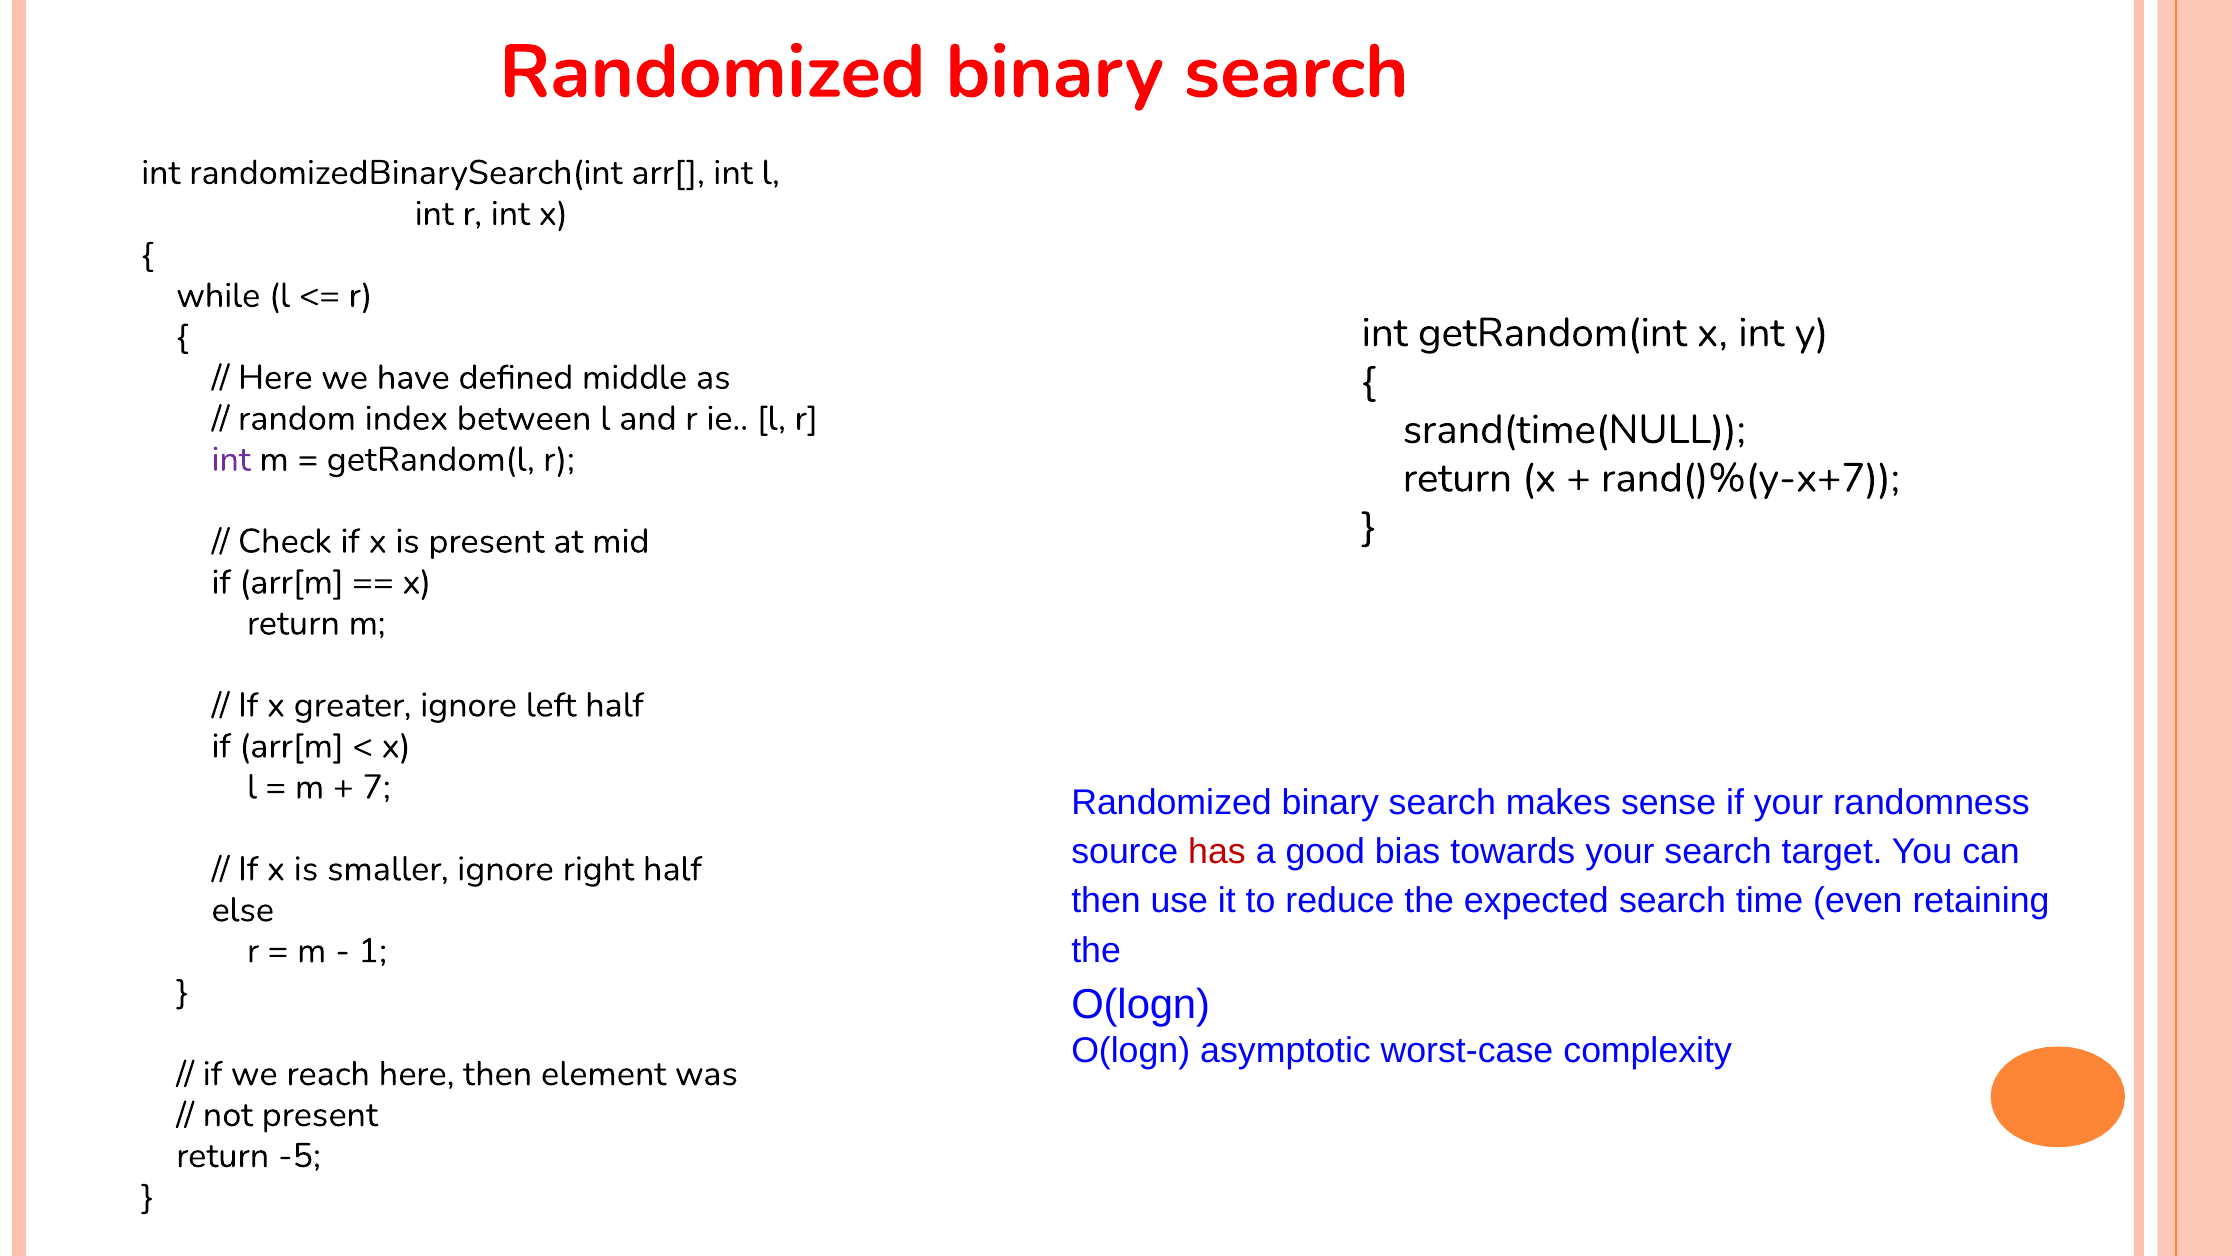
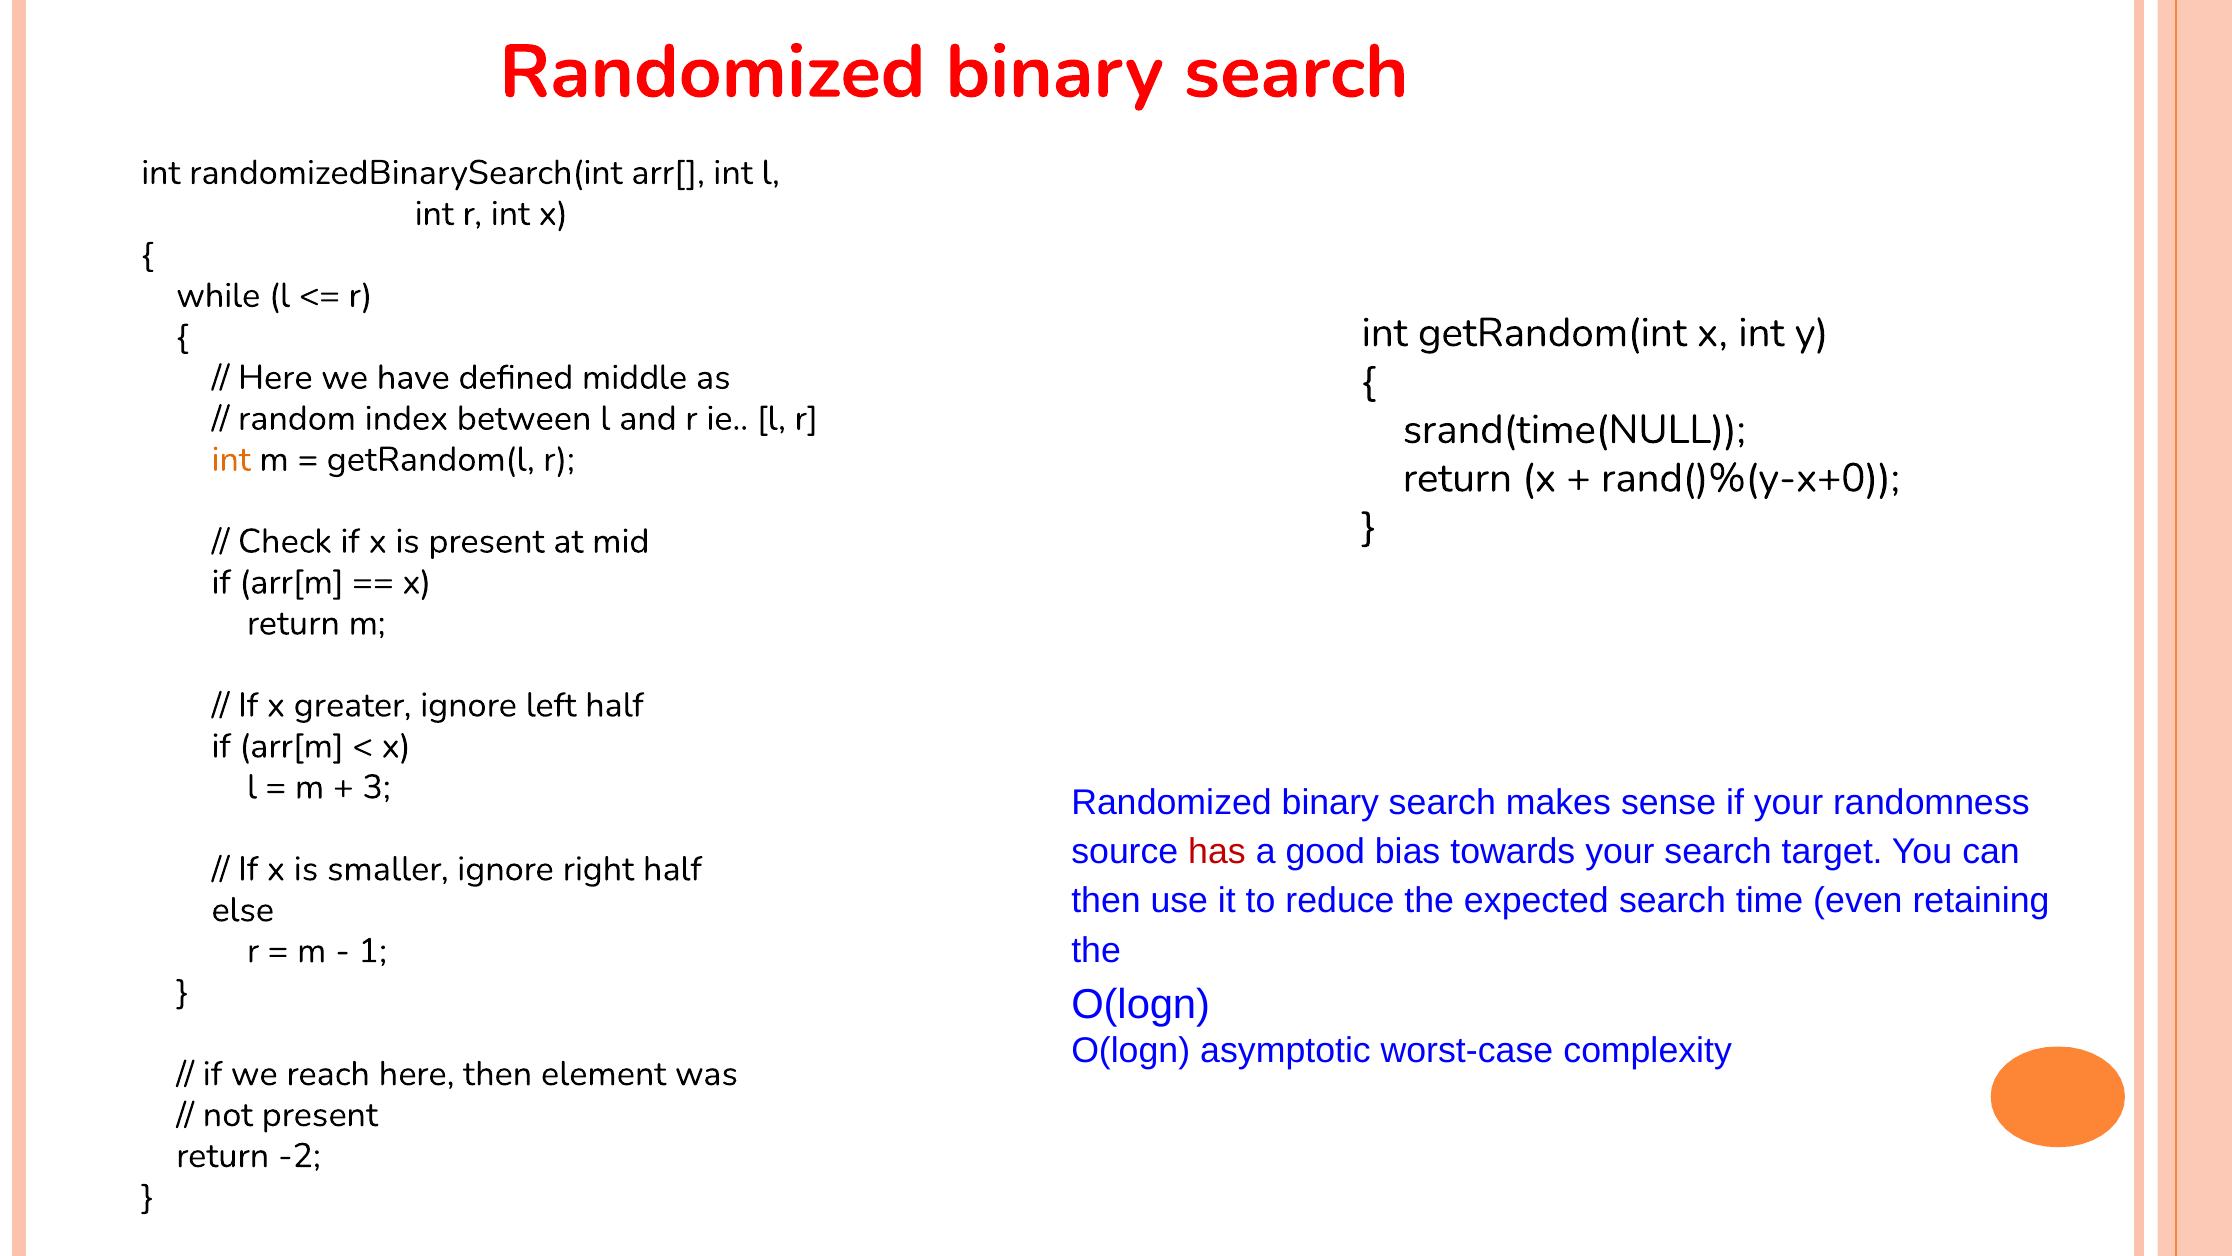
int colour: purple -> orange (231, 459)
rand()%(y-x+7: rand()%(y-x+7 -> rand()%(y-x+0 (1750, 478)
7: 7 -> 3 (377, 787)
-5: -5 -> -2 (299, 1155)
